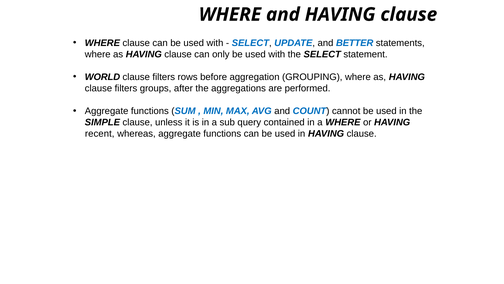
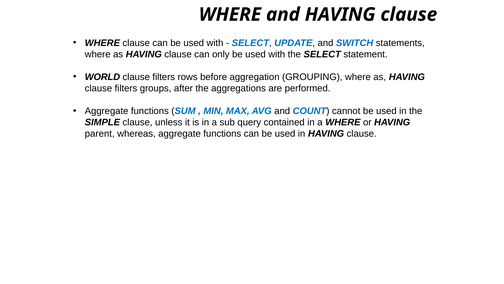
BETTER: BETTER -> SWITCH (355, 43)
recent: recent -> parent (100, 134)
